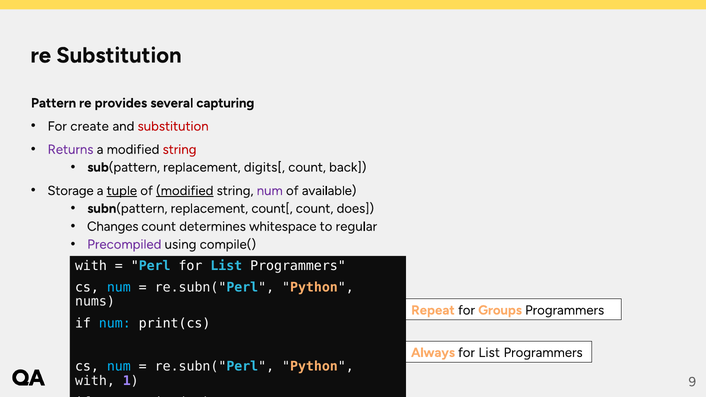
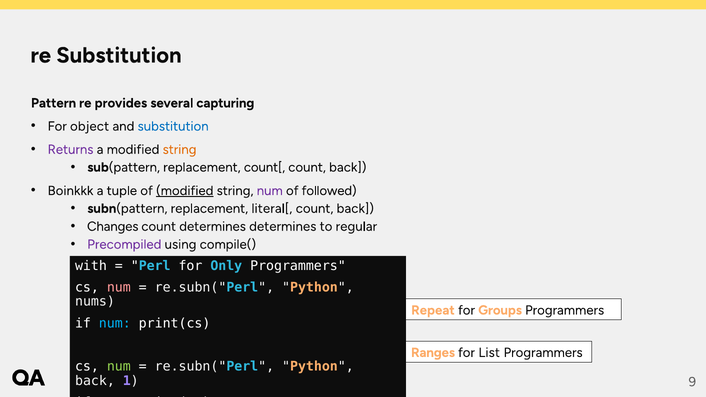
create: create -> object (90, 126)
substitution colour: red -> blue (173, 126)
string colour: red -> orange (180, 150)
digits[: digits[ -> count[ (264, 167)
Storage: Storage -> Boinkkk (70, 191)
tuple underline: present -> none (122, 191)
available: available -> followed (329, 191)
count[: count[ -> literal[ (272, 209)
does: does -> back (355, 209)
determines whitespace: whitespace -> determines (283, 226)
Perl for List: List -> Only (226, 266)
num colour: light blue -> pink (119, 287)
Always: Always -> Ranges (433, 353)
num colour: light blue -> light green (119, 367)
with: with -> back (95, 381)
